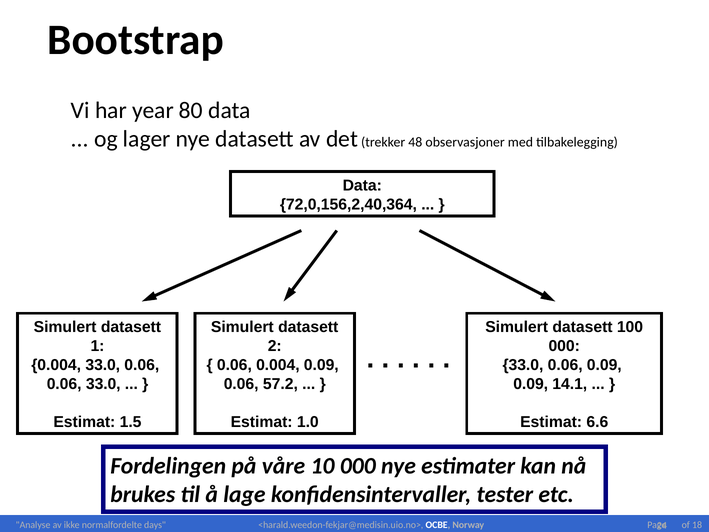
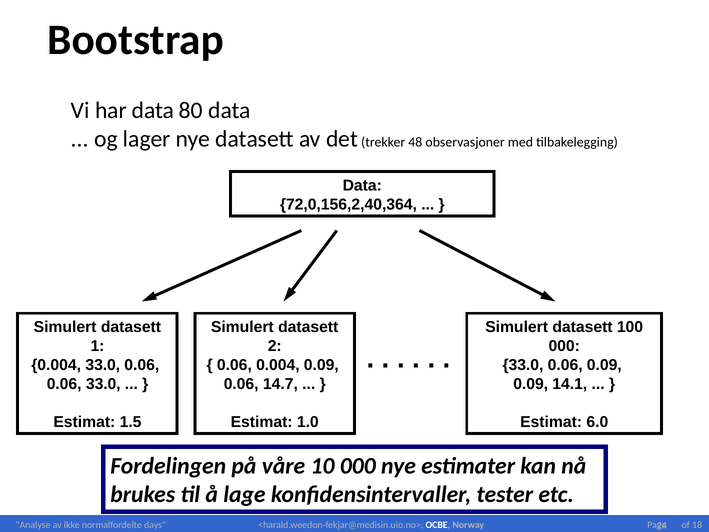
har year: year -> data (153, 110)
57.2: 57.2 -> 14.7 (280, 384)
6.6: 6.6 -> 6.0 (597, 422)
